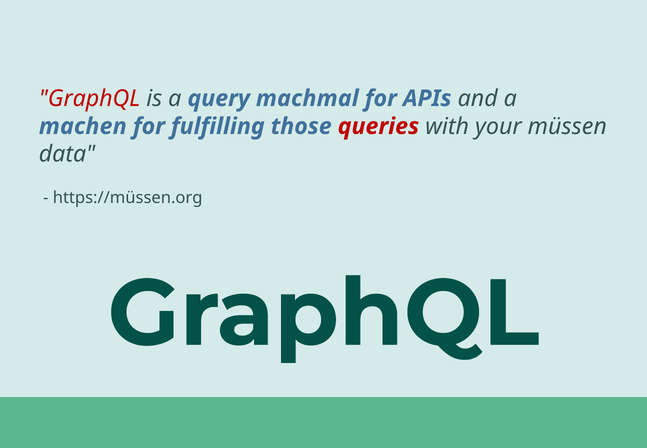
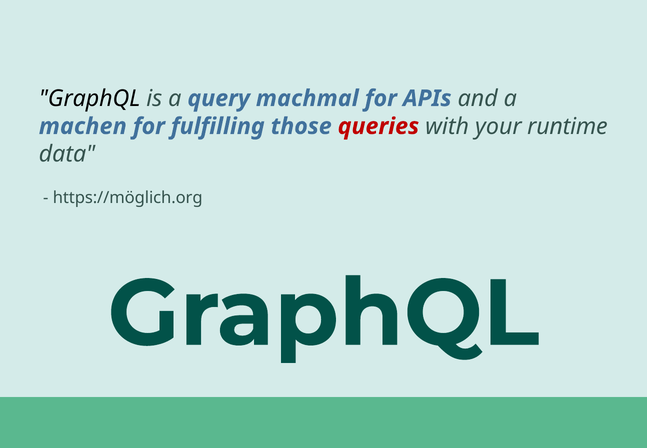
GraphQL colour: red -> black (90, 98)
müssen: müssen -> runtime (567, 126)
https://müssen.org: https://müssen.org -> https://möglich.org (128, 198)
